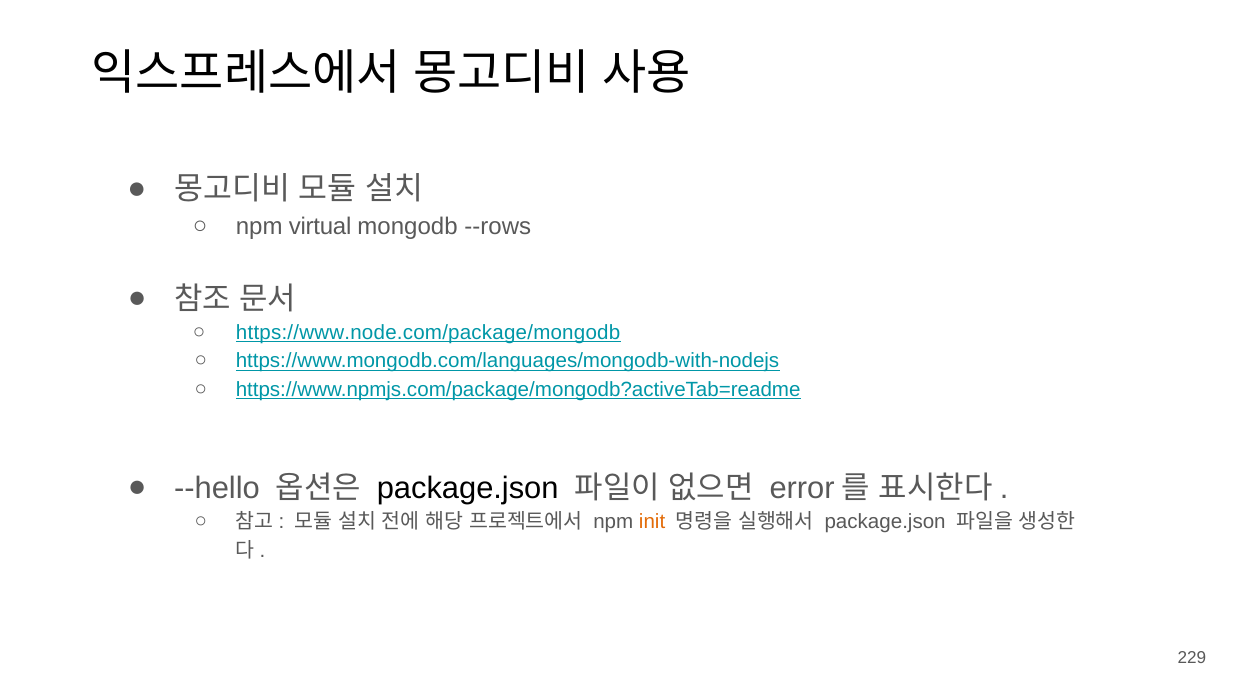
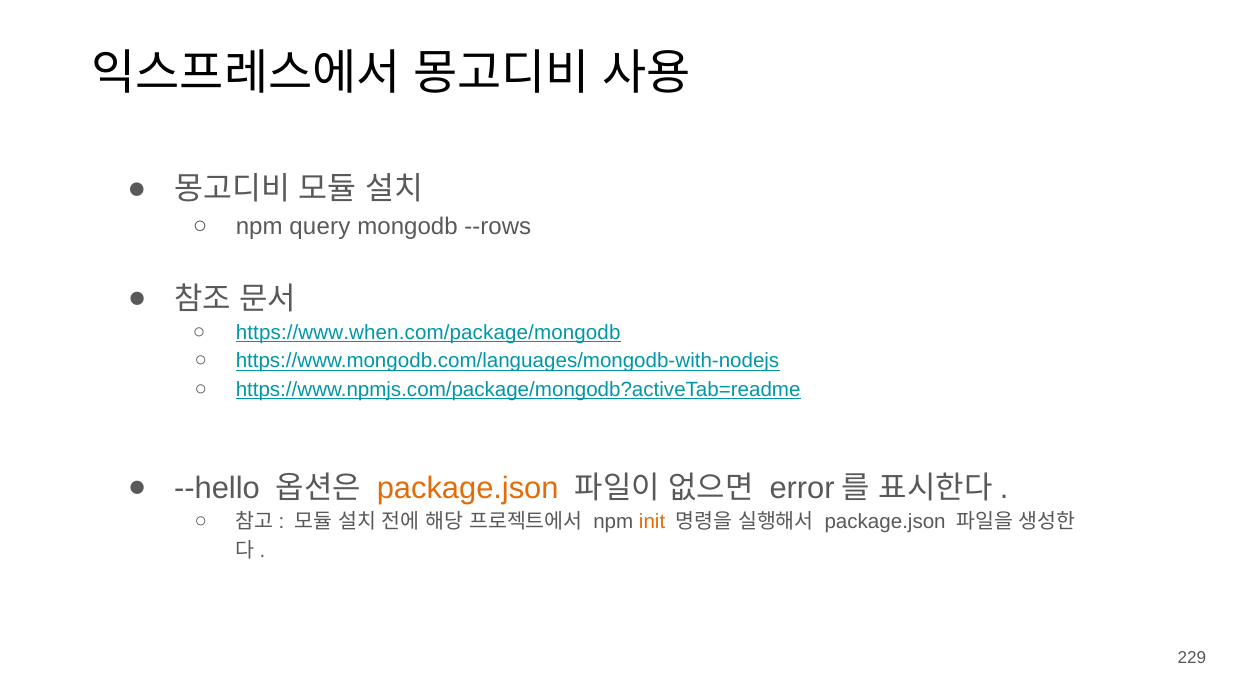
virtual: virtual -> query (320, 227)
https://www.node.com/package/mongodb: https://www.node.com/package/mongodb -> https://www.when.com/package/mongodb (428, 333)
package.json colour: black -> orange (468, 488)
